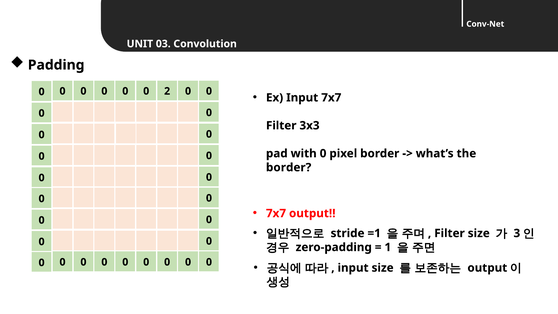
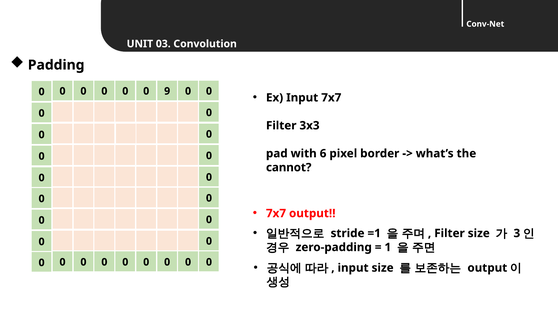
2: 2 -> 9 (167, 91)
with 0: 0 -> 6 (323, 153)
border: border -> cannot (289, 167)
